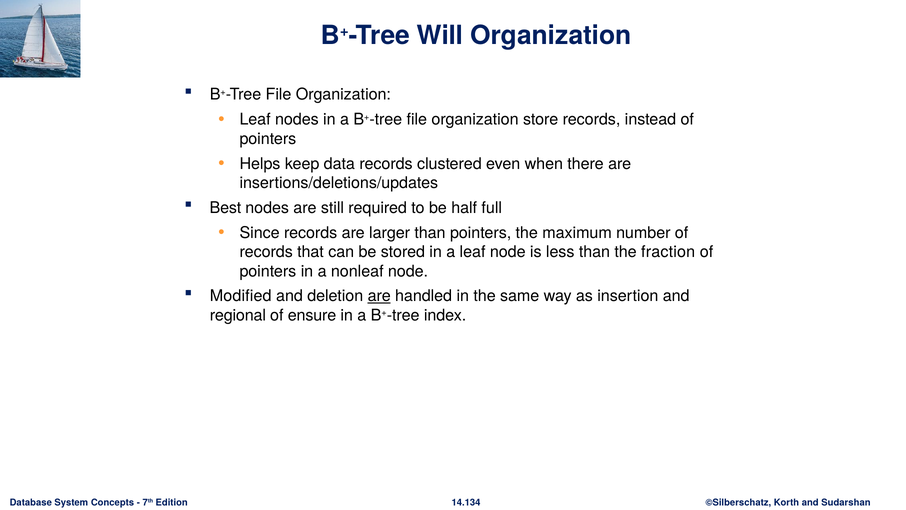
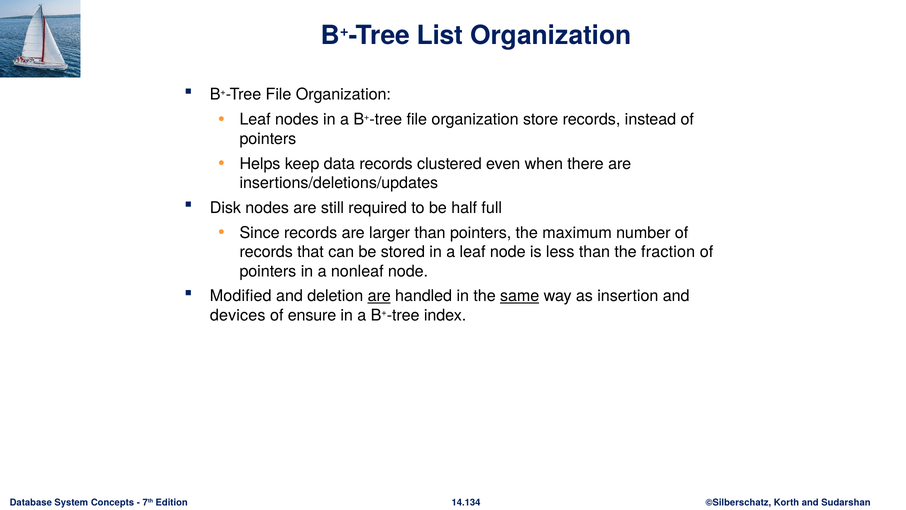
Will: Will -> List (440, 35)
Best: Best -> Disk (225, 208)
same underline: none -> present (520, 296)
regional: regional -> devices (238, 315)
